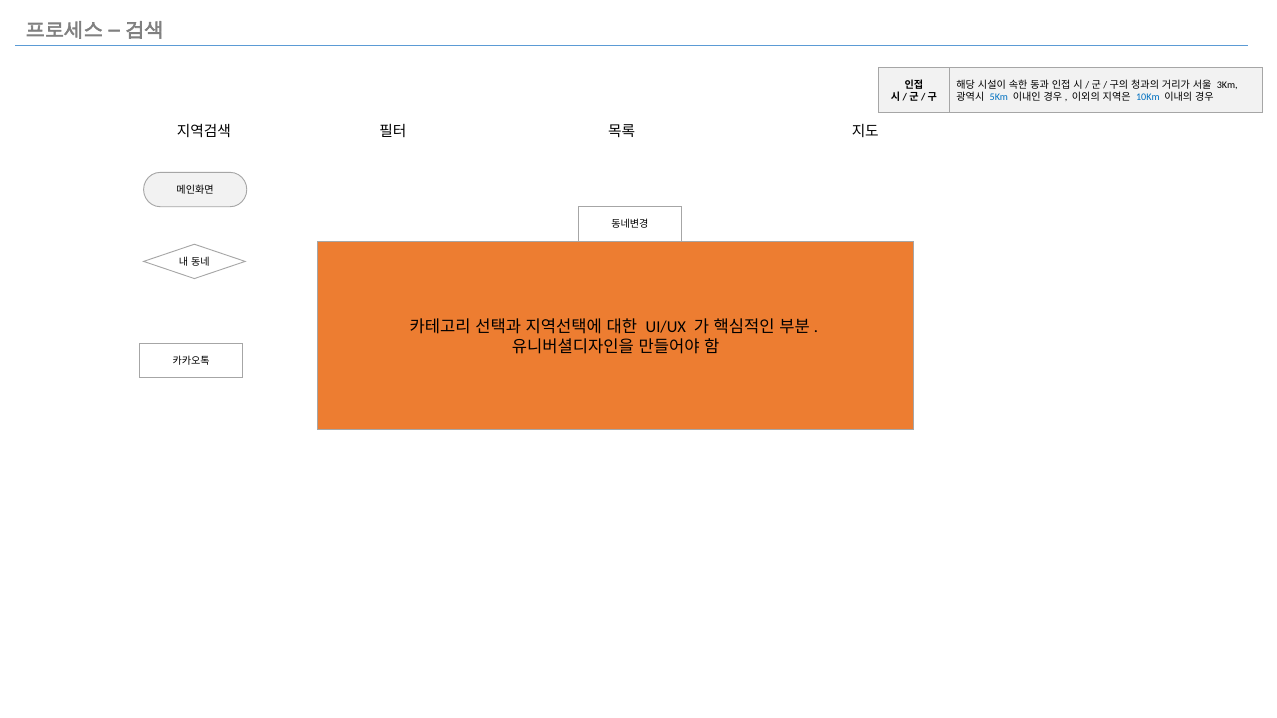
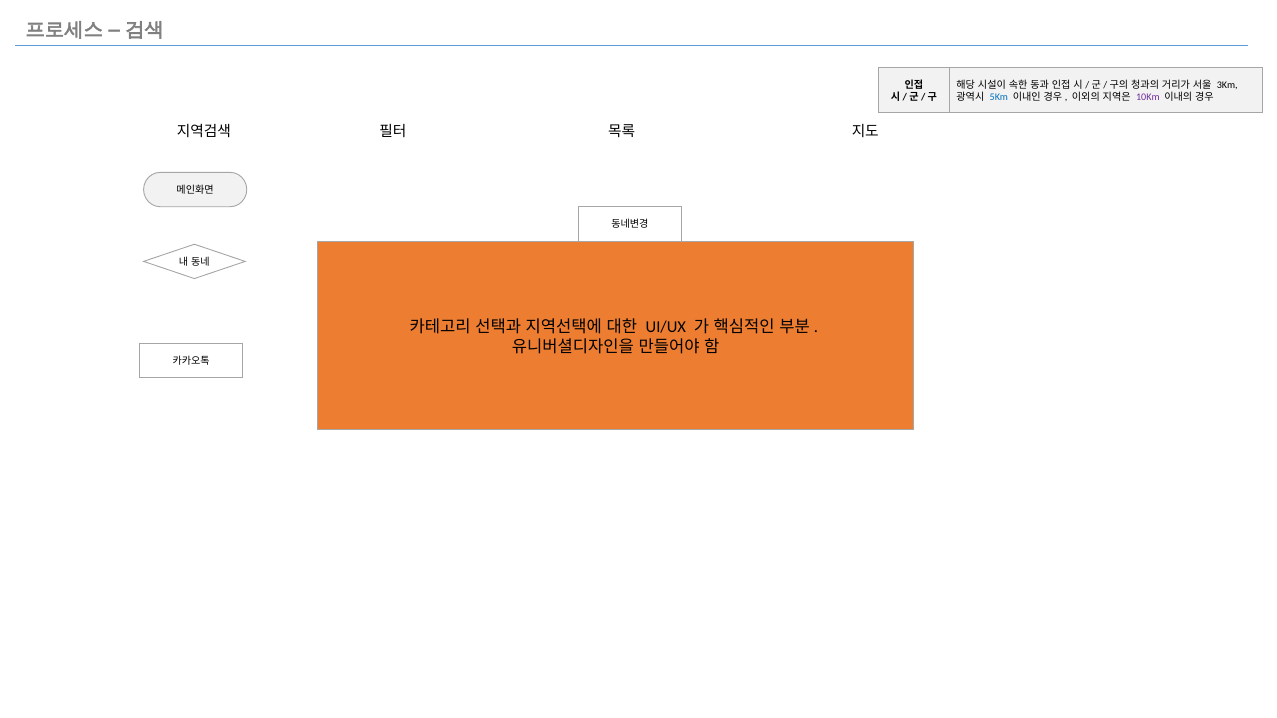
10Km colour: blue -> purple (1148, 97)
